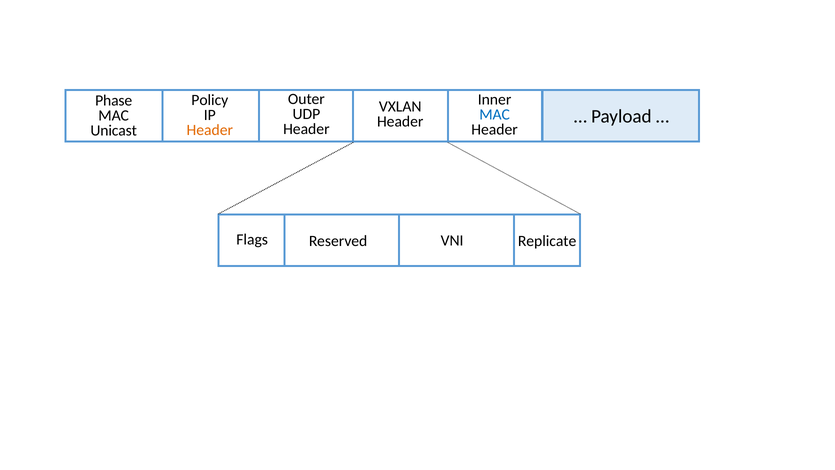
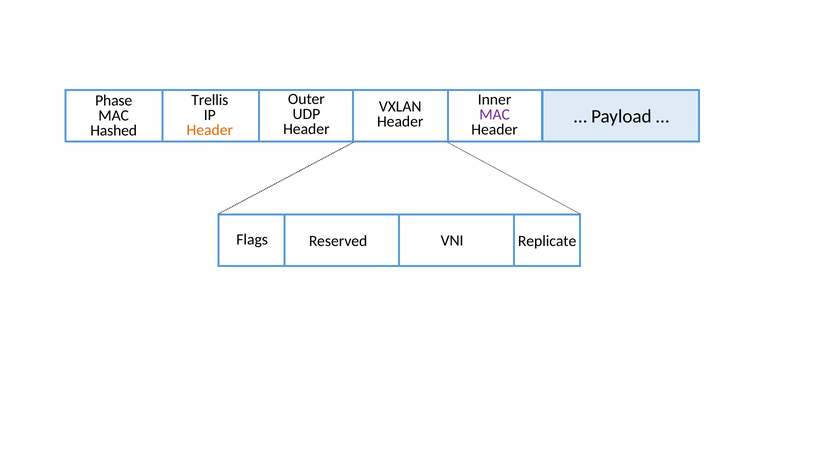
Policy: Policy -> Trellis (210, 100)
MAC colour: blue -> purple (495, 115)
Unicast: Unicast -> Hashed (114, 131)
